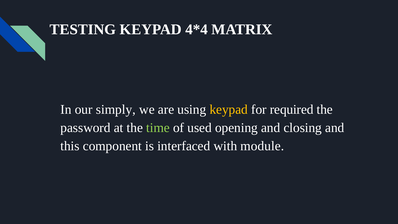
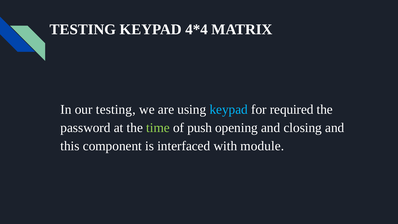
our simply: simply -> testing (116, 109)
keypad colour: yellow -> light blue (229, 109)
used: used -> push (200, 128)
